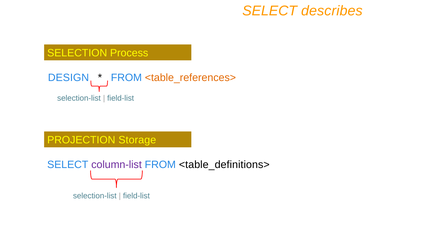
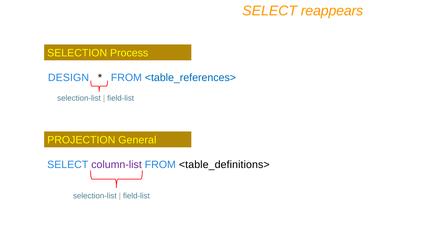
describes: describes -> reappears (332, 11)
<table_references> colour: orange -> blue (190, 78)
Storage: Storage -> General (137, 140)
